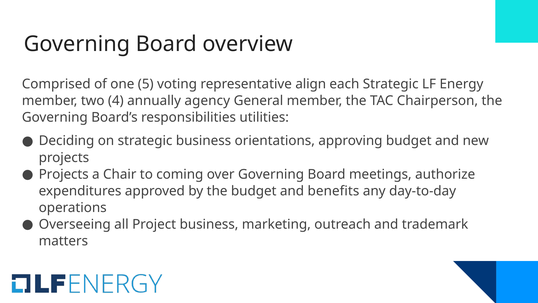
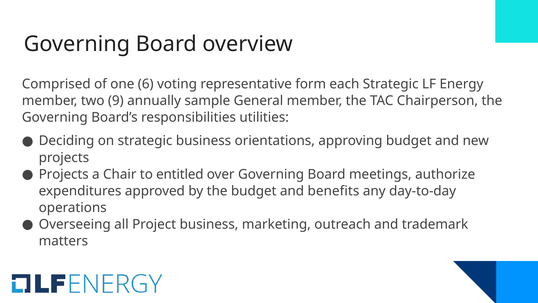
5: 5 -> 6 (146, 84)
align: align -> form (311, 84)
4: 4 -> 9 (116, 101)
agency: agency -> sample (207, 101)
coming: coming -> entitled (180, 174)
